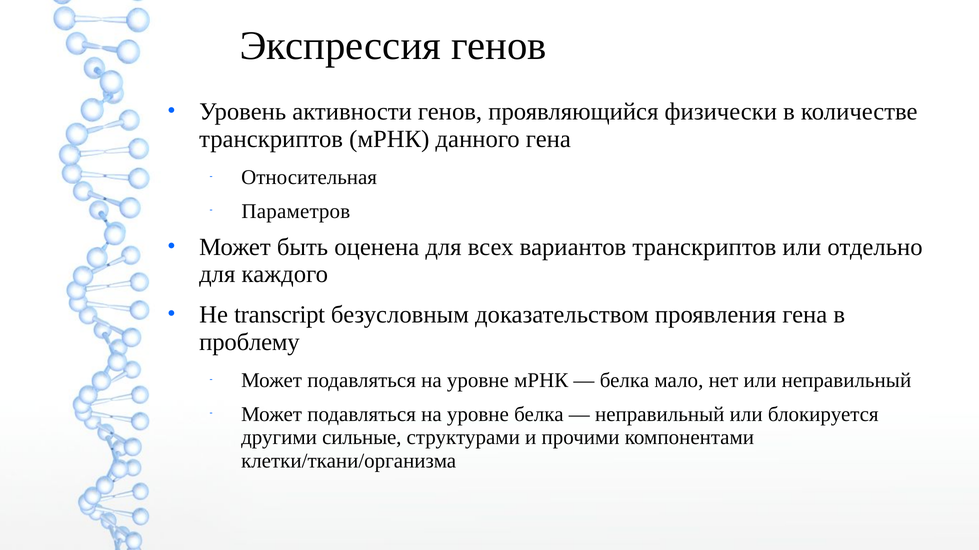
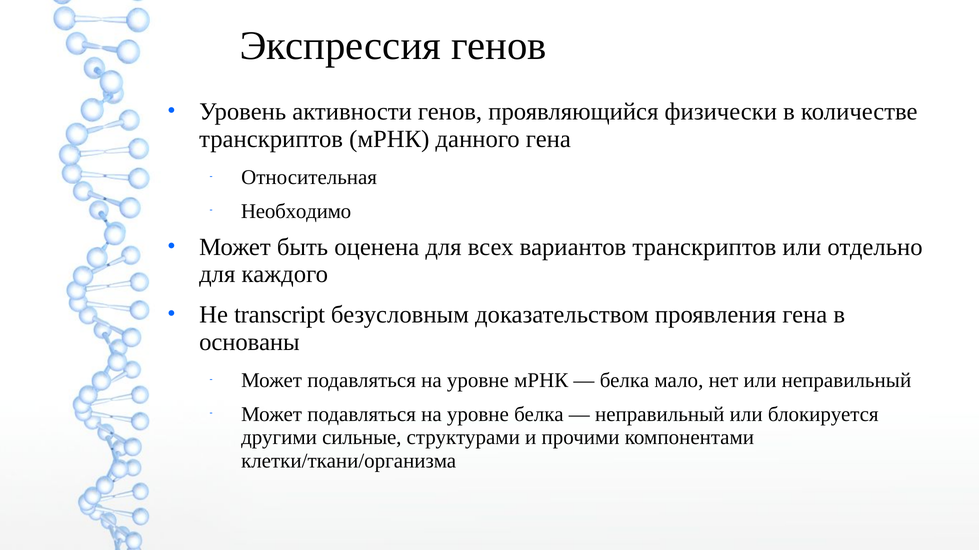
Параметров: Параметров -> Необходимо (296, 211)
проблему: проблему -> основаны (249, 342)
